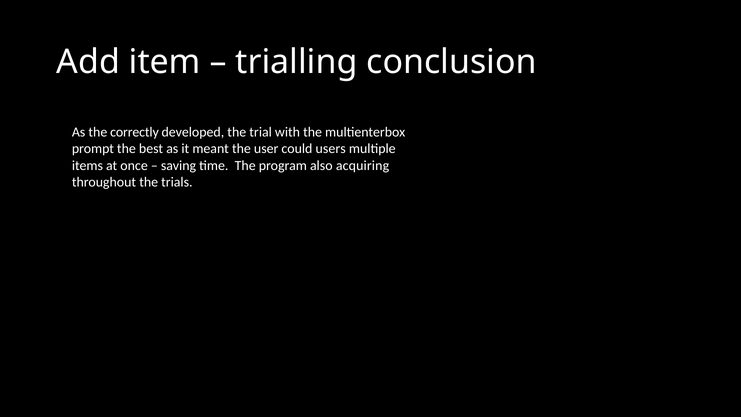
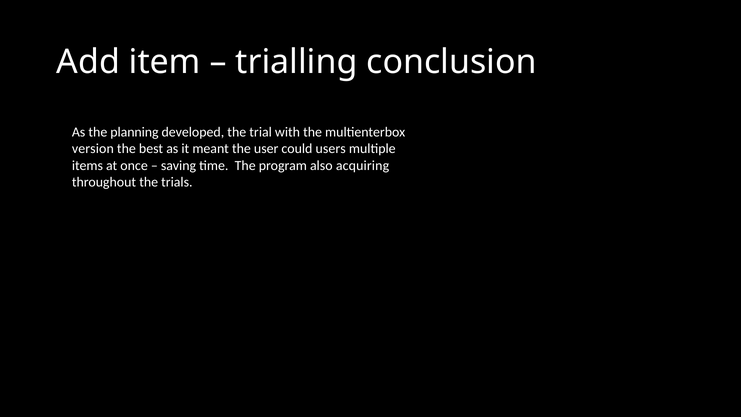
correctly: correctly -> planning (134, 132)
prompt: prompt -> version (93, 149)
